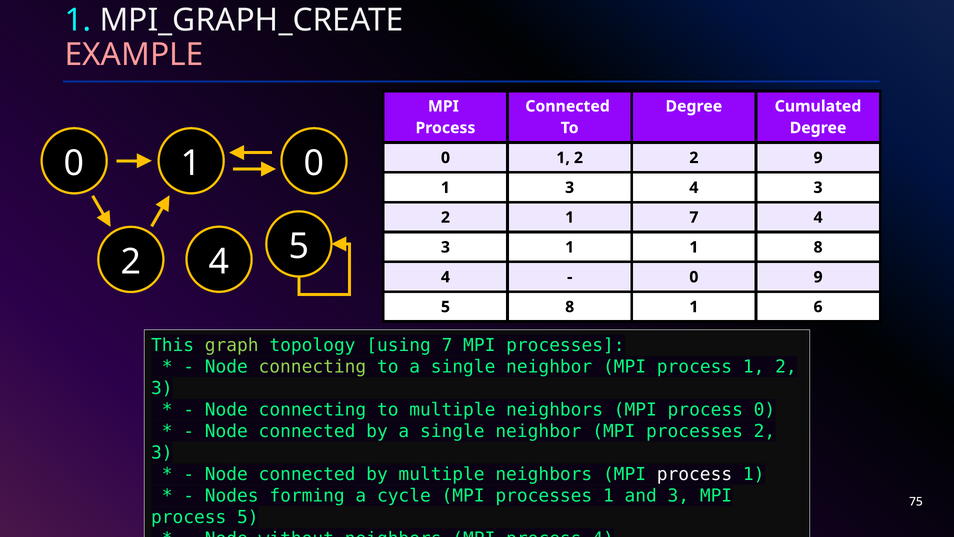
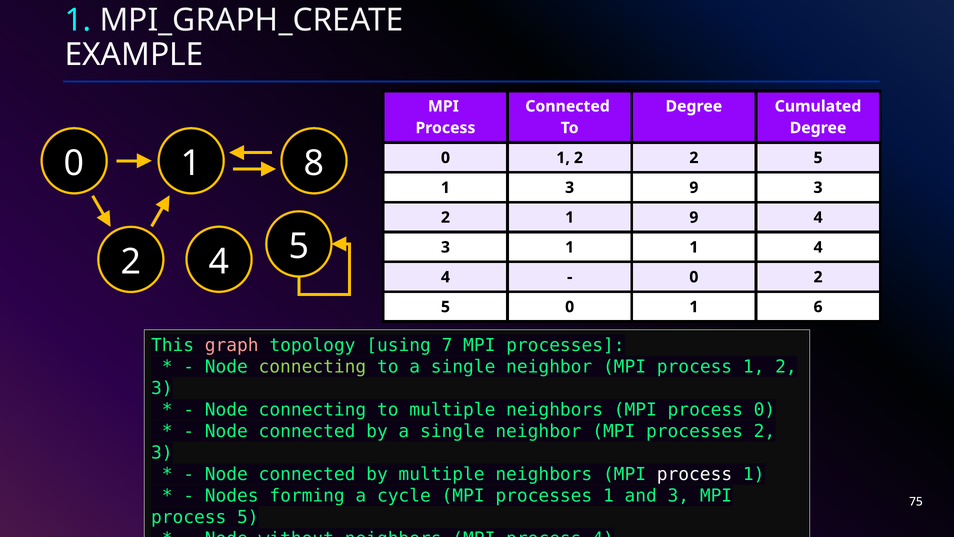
EXAMPLE colour: pink -> white (134, 55)
1 0: 0 -> 8 (314, 163)
2 2 9: 9 -> 5 (818, 158)
3 4: 4 -> 9 (694, 188)
1 7: 7 -> 9 (694, 217)
1 8: 8 -> 4 (818, 247)
0 9: 9 -> 2 (818, 277)
5 8: 8 -> 0 (570, 307)
graph colour: light green -> pink (232, 345)
